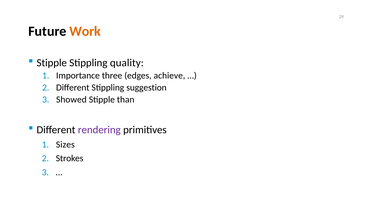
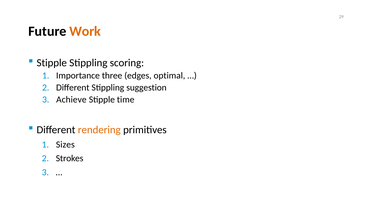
quality: quality -> scoring (127, 63)
achieve: achieve -> optimal (169, 76)
Showed: Showed -> Achieve (71, 100)
than: than -> time (126, 100)
rendering colour: purple -> orange (99, 130)
